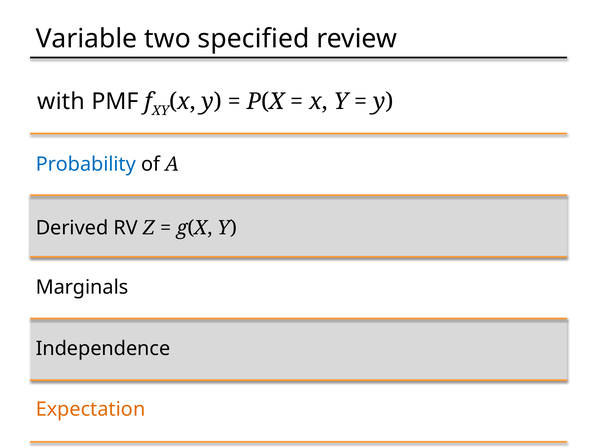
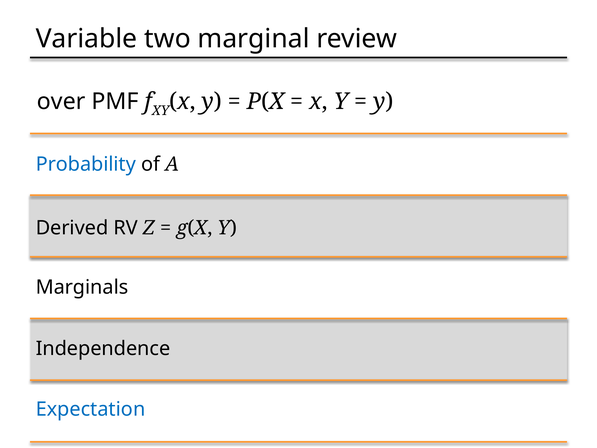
specified: specified -> marginal (254, 39)
with: with -> over (61, 101)
Expectation colour: orange -> blue (91, 409)
